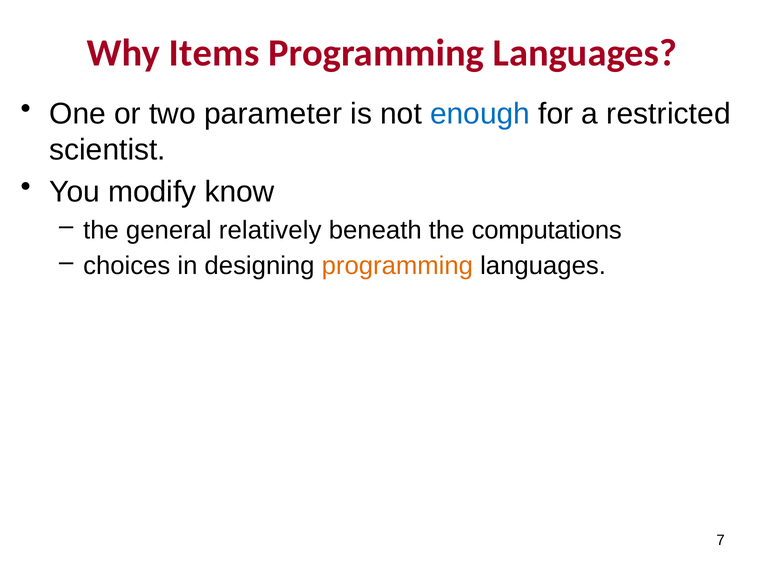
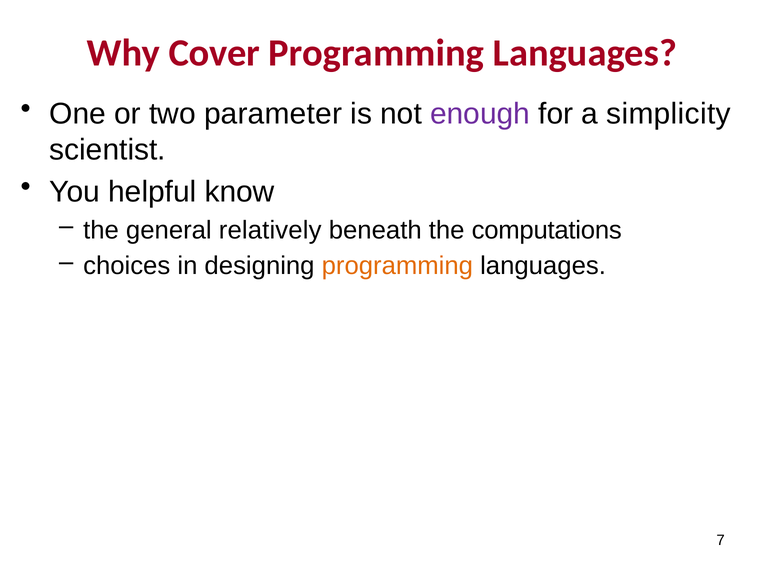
Items: Items -> Cover (214, 53)
enough colour: blue -> purple (480, 114)
restricted: restricted -> simplicity (669, 114)
modify: modify -> helpful (152, 192)
